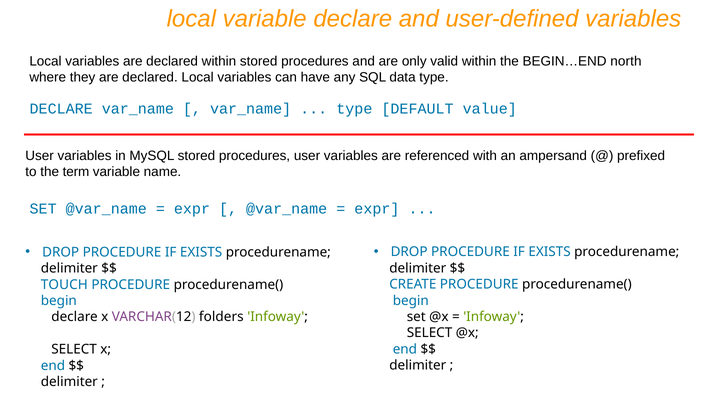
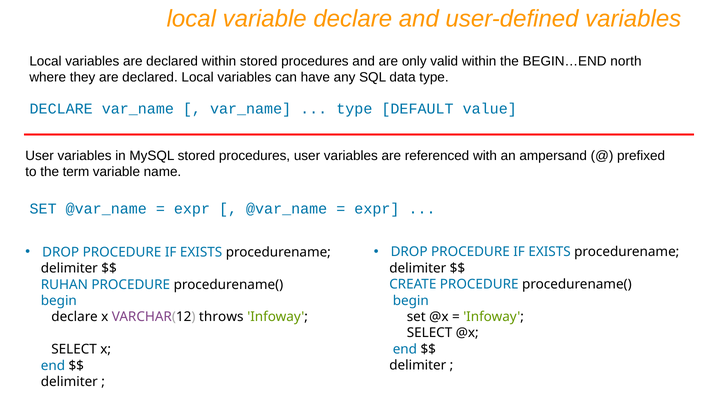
TOUCH: TOUCH -> RUHAN (64, 285)
folders: folders -> throws (221, 317)
